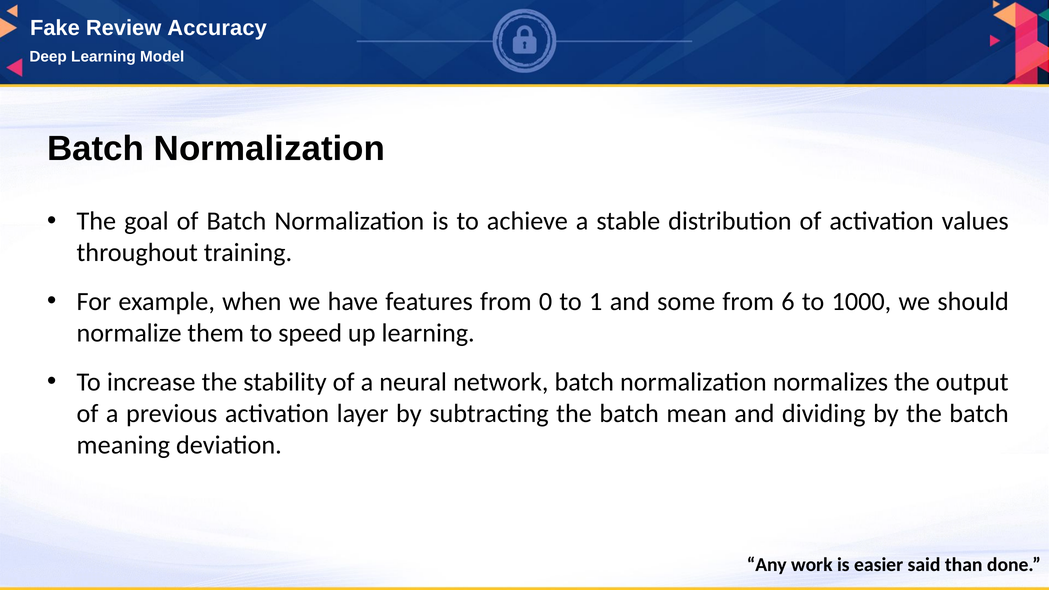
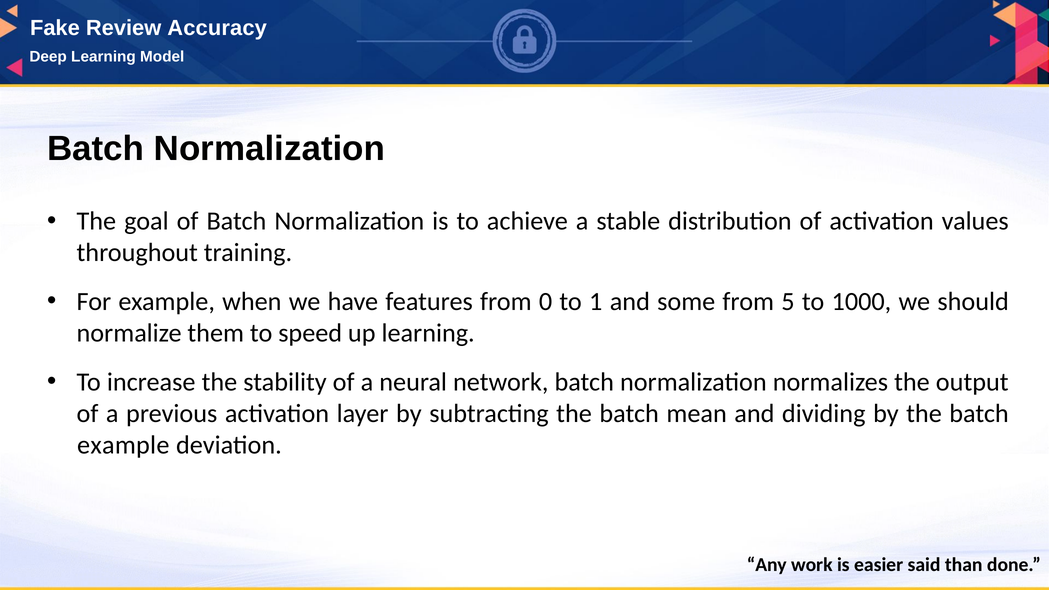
6: 6 -> 5 (788, 302)
meaning: meaning -> example (123, 445)
